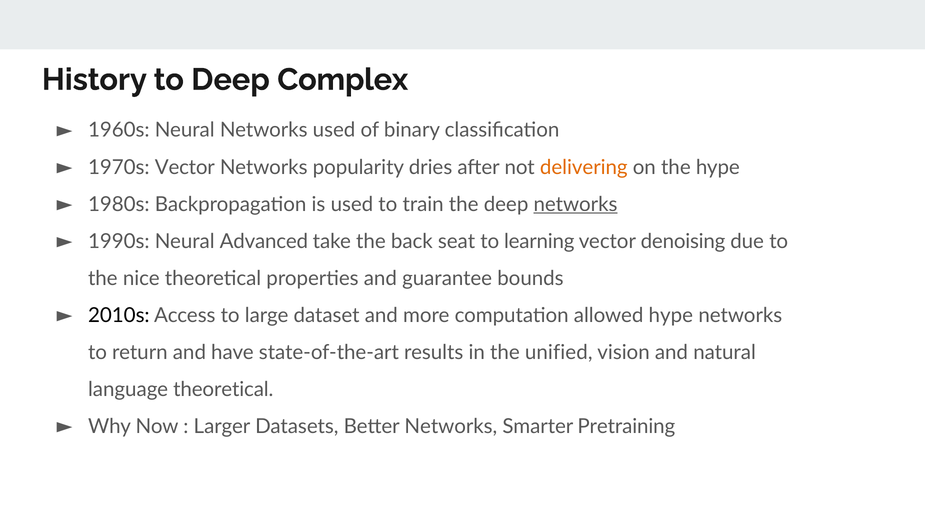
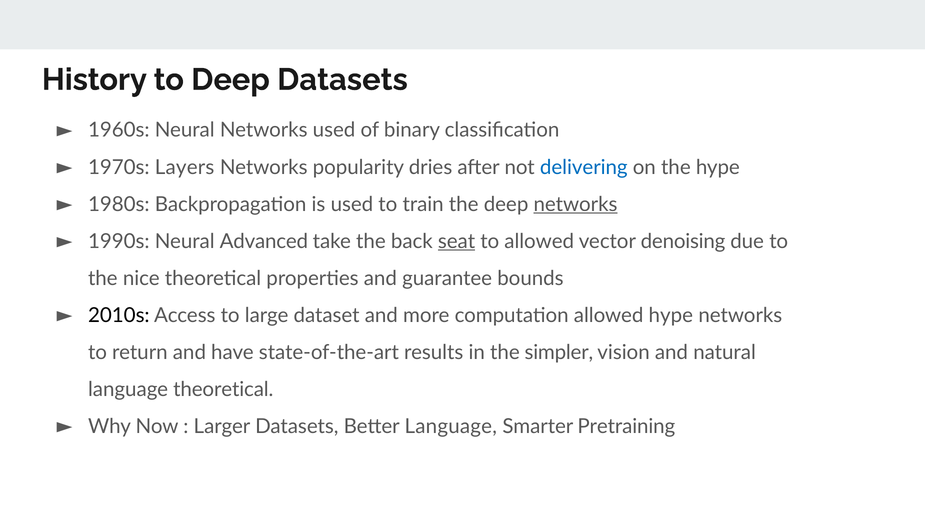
Deep Complex: Complex -> Datasets (343, 80)
1970s Vector: Vector -> Layers (185, 167)
delivering colour: orange -> blue (584, 167)
seat underline: none -> present (457, 241)
to learning: learning -> allowed (539, 241)
unified: unified -> simpler (559, 352)
Better Networks: Networks -> Language (451, 426)
